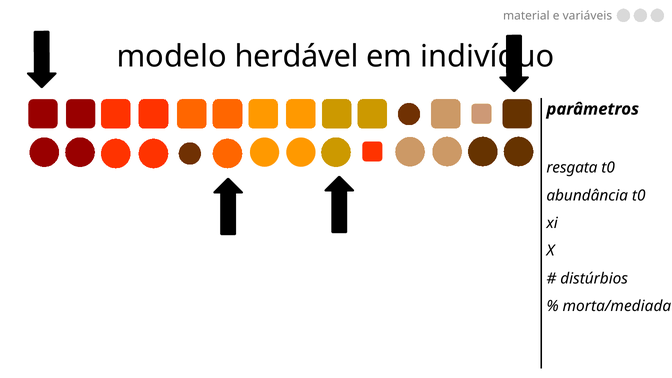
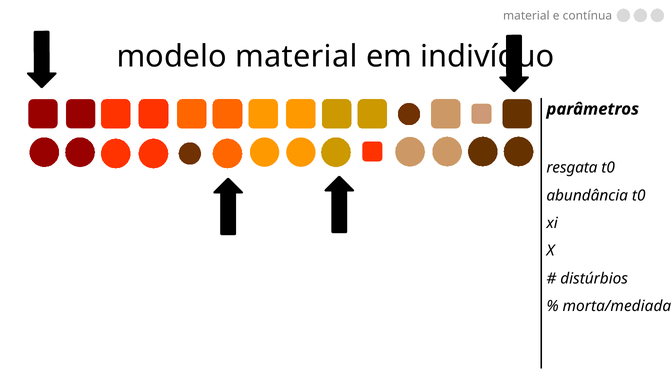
variáveis: variáveis -> contínua (587, 16)
modelo herdável: herdável -> material (296, 56)
